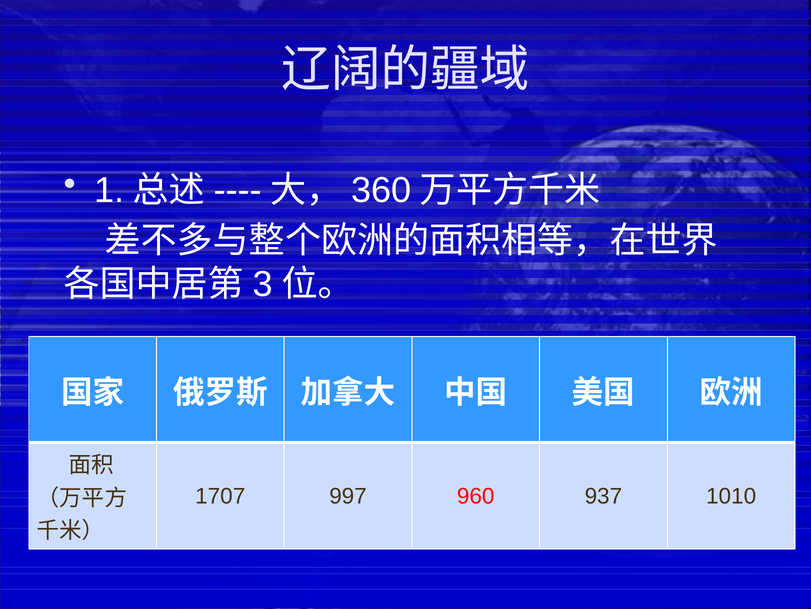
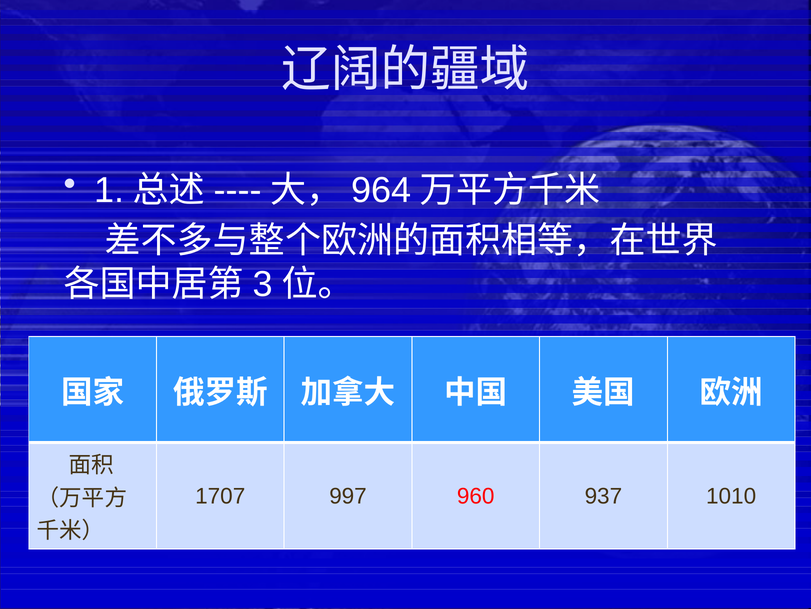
360: 360 -> 964 (381, 190)
